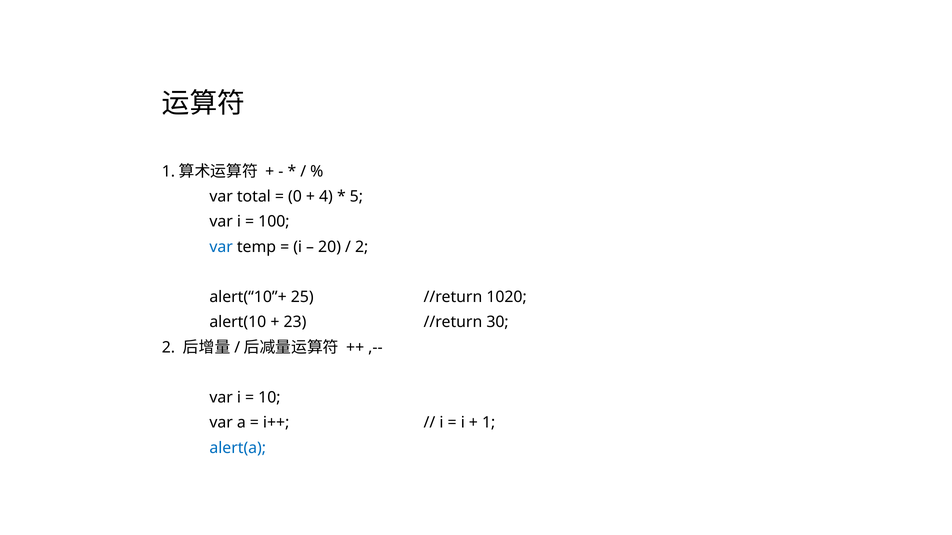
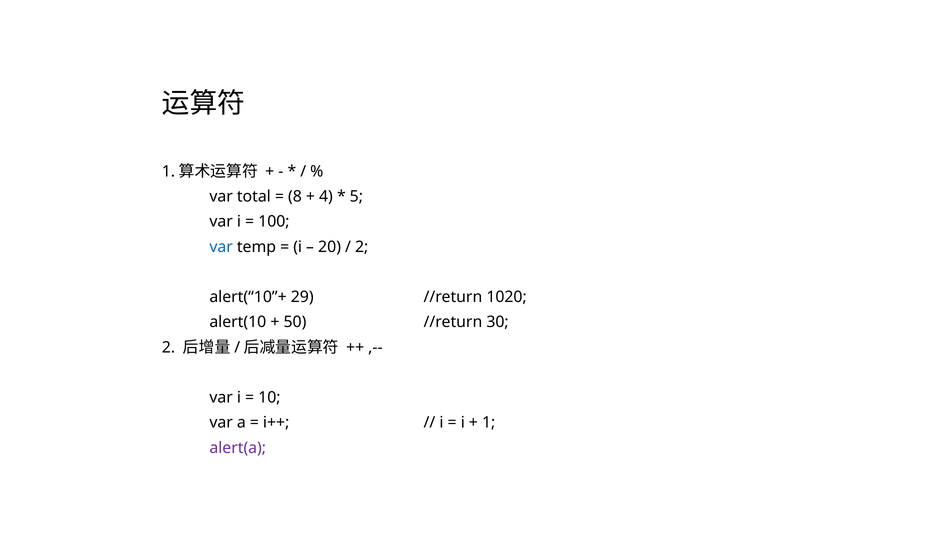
0: 0 -> 8 (295, 197)
25: 25 -> 29 (302, 297)
23: 23 -> 50 (295, 322)
alert(a colour: blue -> purple (238, 448)
